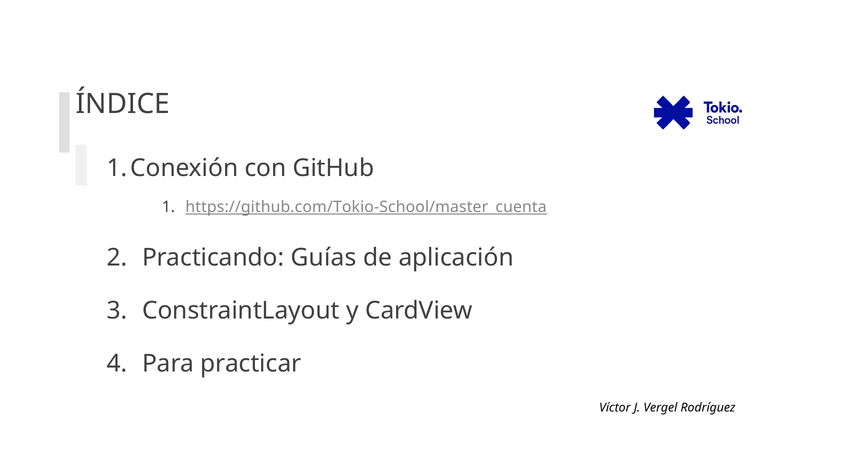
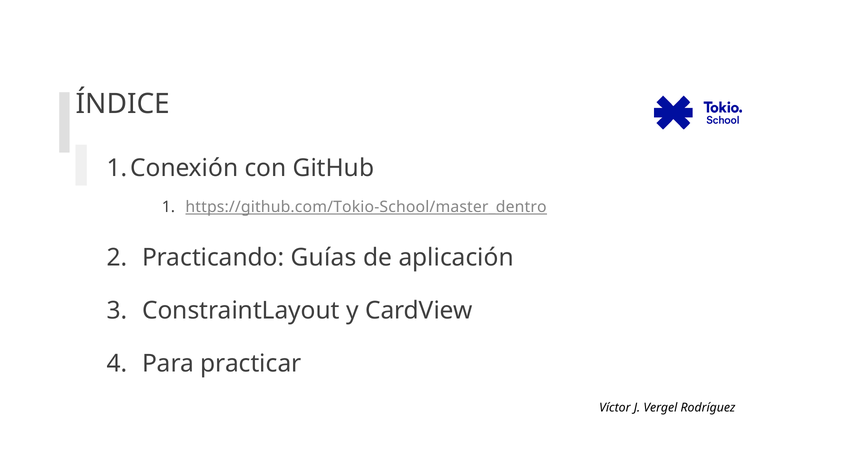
https://github.com/Tokio-School/master_cuenta: https://github.com/Tokio-School/master_cuenta -> https://github.com/Tokio-School/master_dentro (366, 207)
